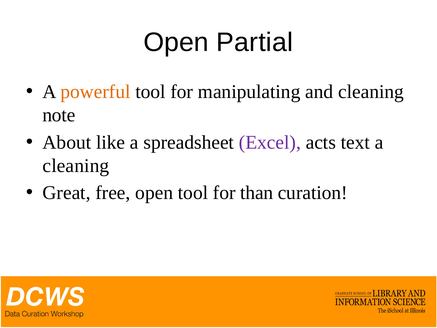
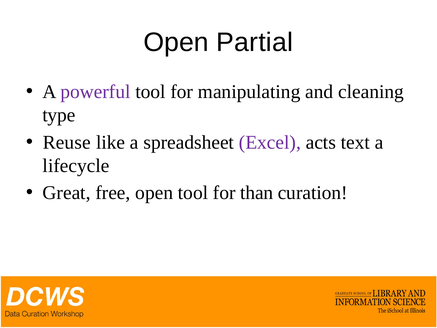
powerful colour: orange -> purple (95, 92)
note: note -> type (59, 115)
About: About -> Reuse (67, 142)
cleaning: cleaning -> lifecycle (76, 165)
